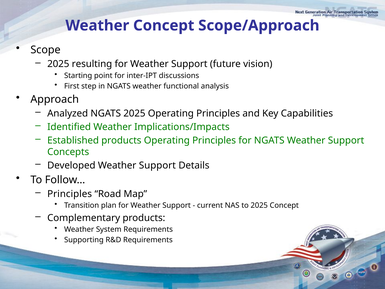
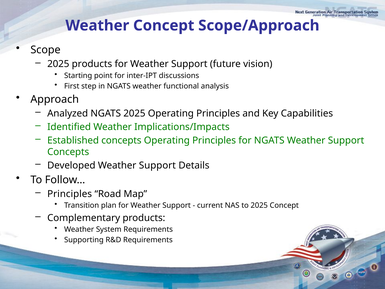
2025 resulting: resulting -> products (92, 64)
Established products: products -> concepts (121, 140)
